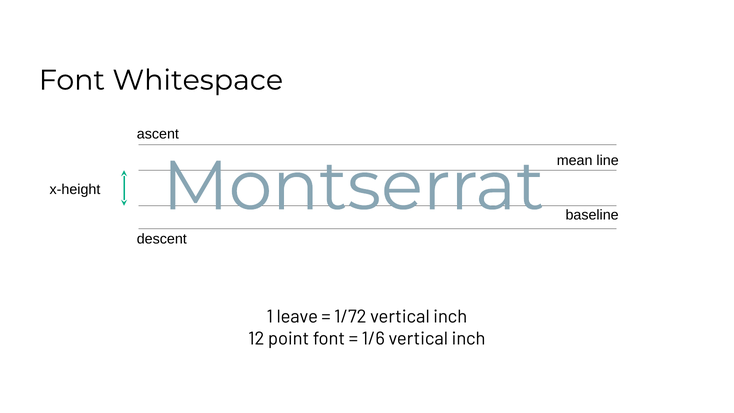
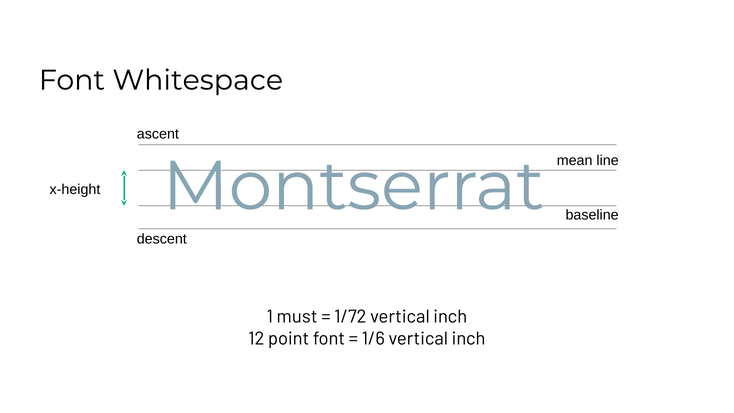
leave: leave -> must (297, 316)
